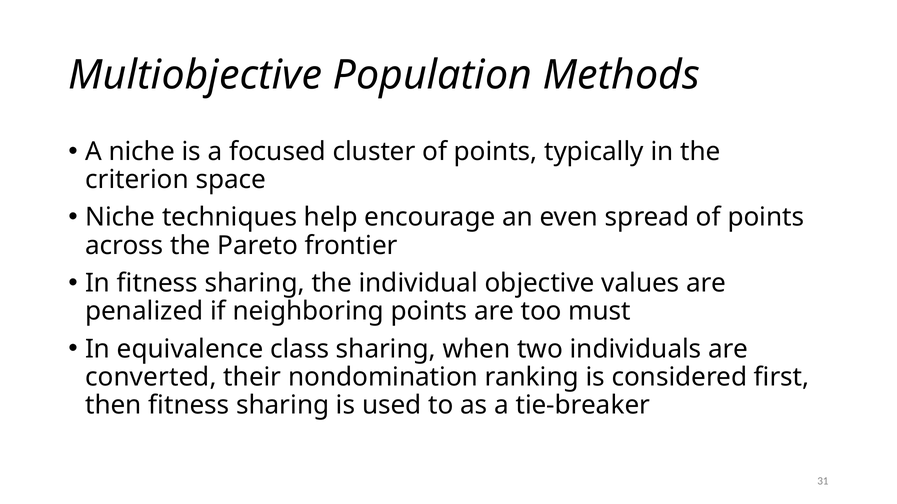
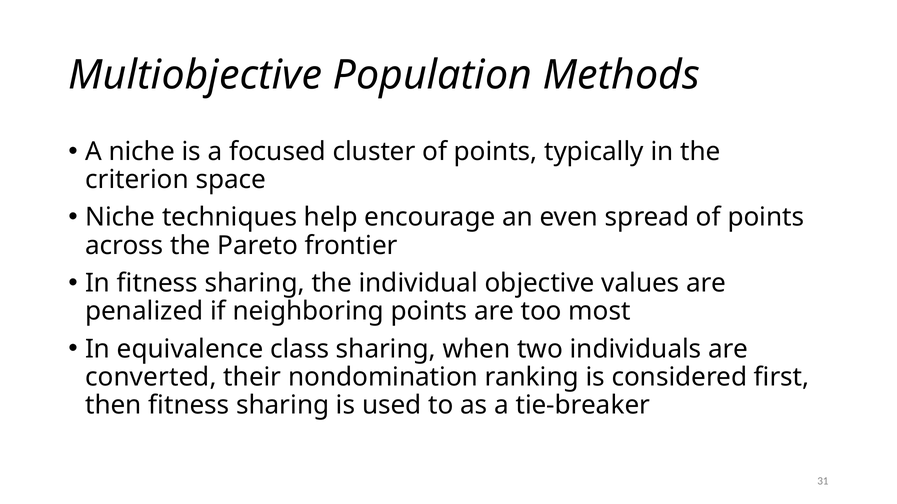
must: must -> most (600, 312)
